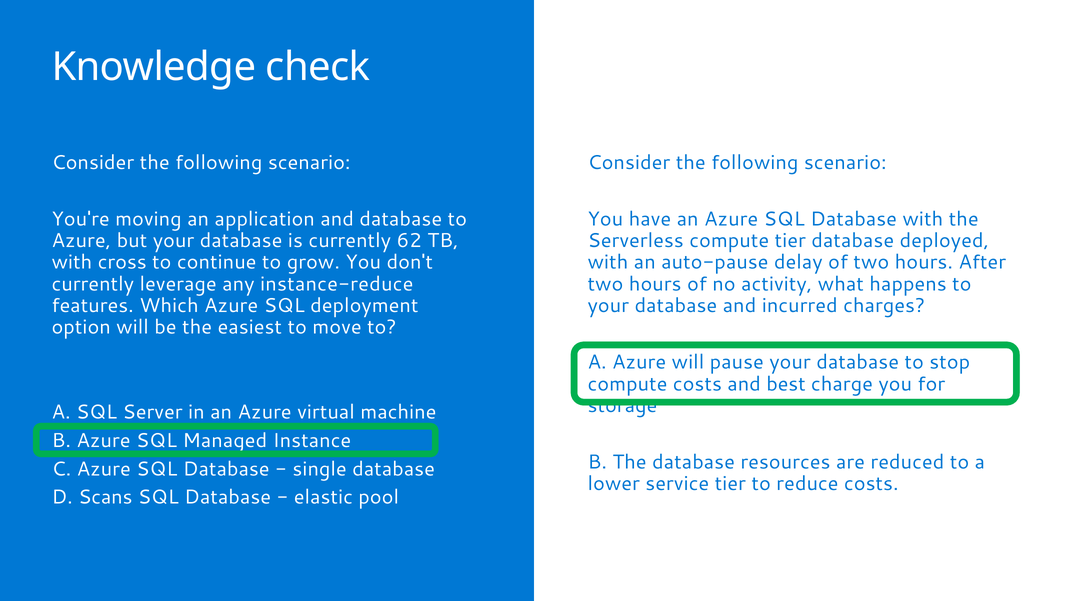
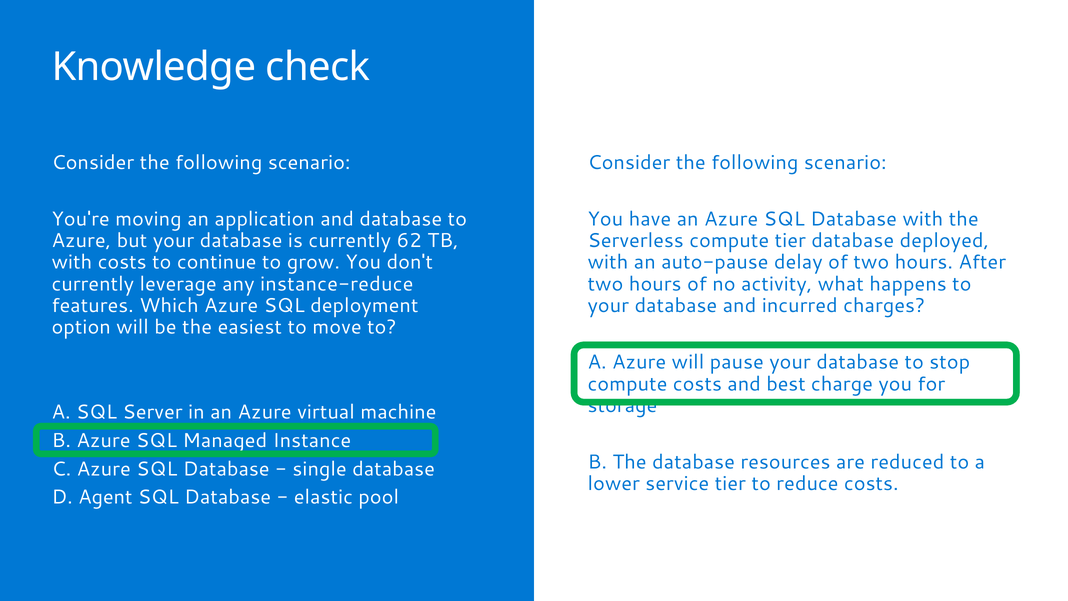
with cross: cross -> costs (122, 262)
Scans: Scans -> Agent (105, 497)
